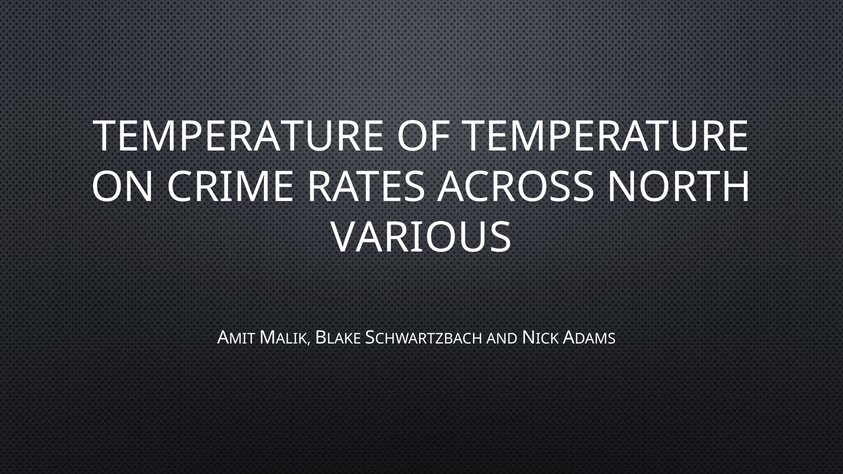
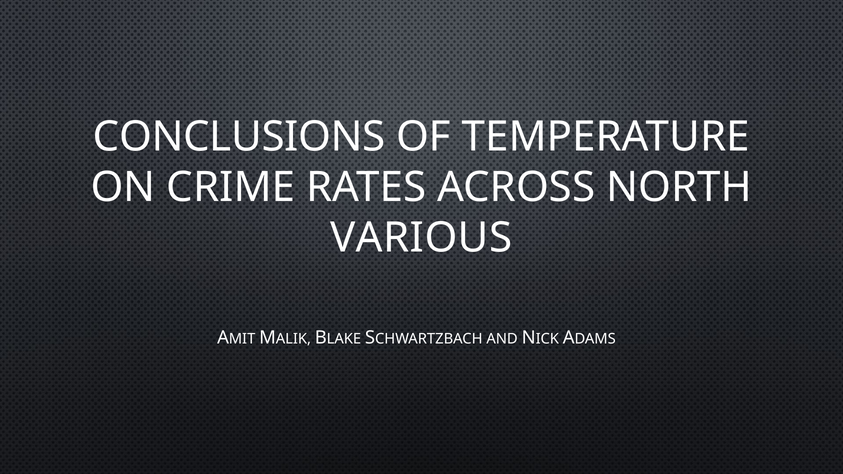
TEMPERATURE: TEMPERATURE -> CONCLUSIONS (239, 137)
